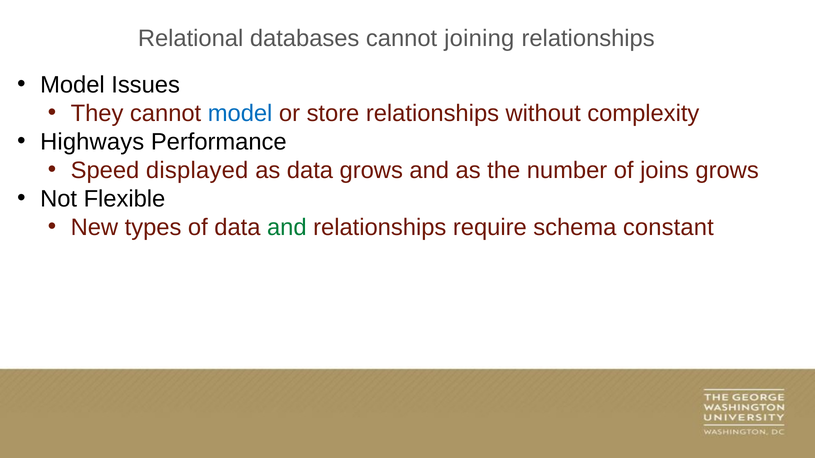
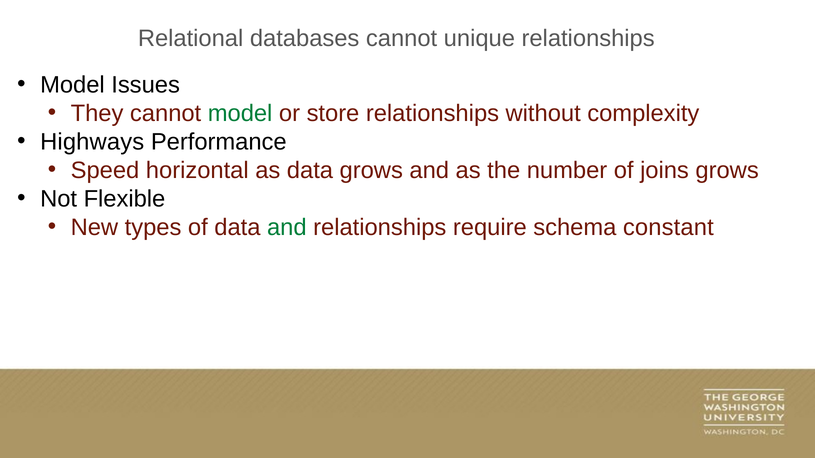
joining: joining -> unique (479, 38)
model colour: blue -> green (240, 113)
displayed: displayed -> horizontal (197, 170)
